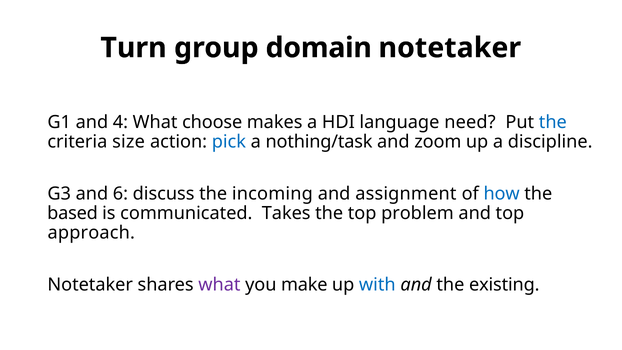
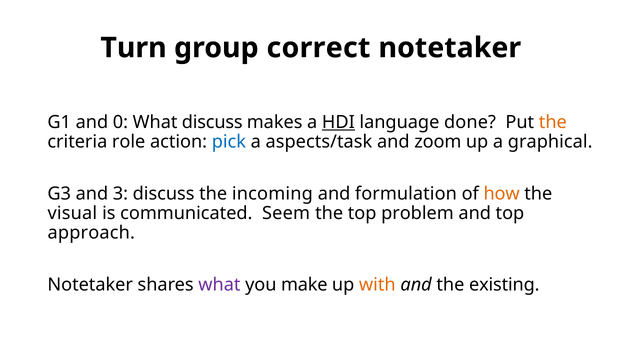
domain: domain -> correct (318, 48)
4: 4 -> 0 (120, 122)
What choose: choose -> discuss (212, 122)
HDI underline: none -> present (338, 122)
need: need -> done (470, 122)
the colour: blue -> orange (553, 122)
size: size -> role (129, 142)
nothing/task: nothing/task -> aspects/task (319, 142)
discipline: discipline -> graphical (550, 142)
6: 6 -> 3 (120, 194)
assignment: assignment -> formulation (406, 194)
how colour: blue -> orange (502, 194)
based: based -> visual (72, 213)
Takes: Takes -> Seem (286, 213)
with colour: blue -> orange (377, 285)
